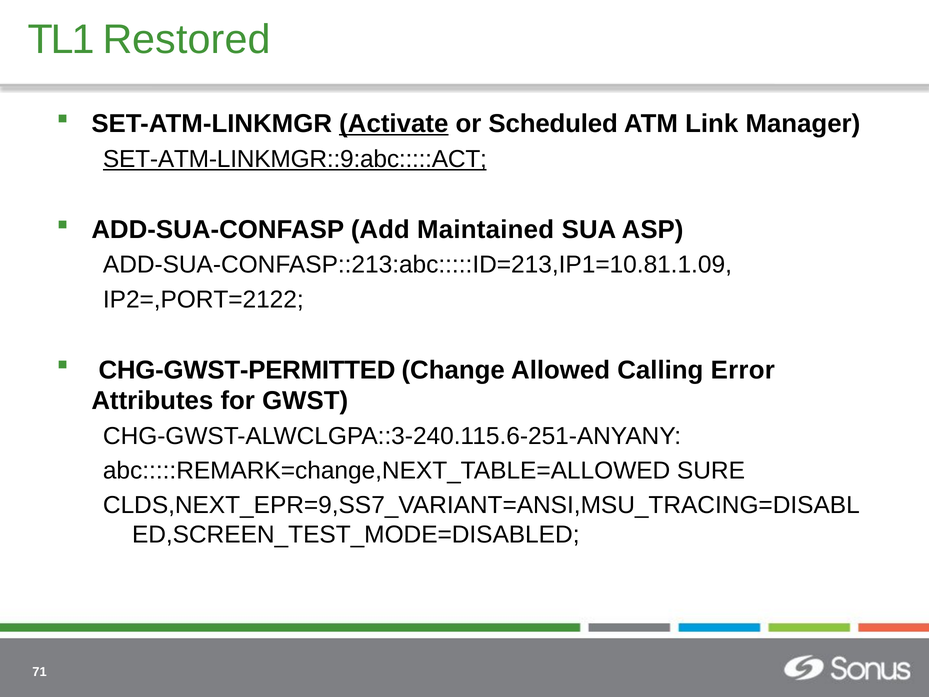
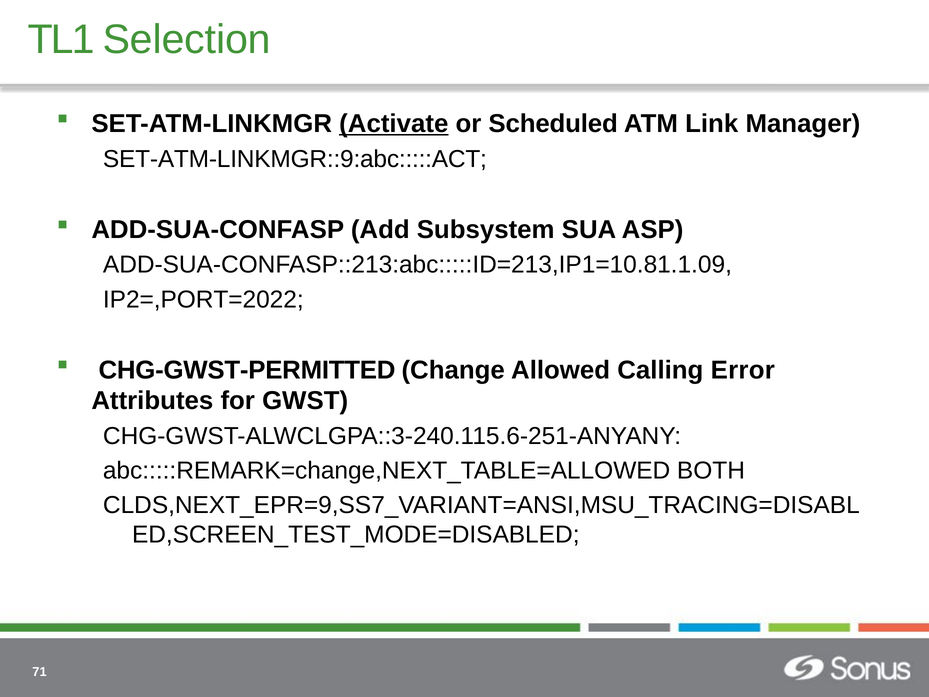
Restored: Restored -> Selection (187, 40)
SET-ATM-LINKMGR::9:abc:::::ACT underline: present -> none (295, 159)
Maintained: Maintained -> Subsystem (486, 230)
IP2=,PORT=2122: IP2=,PORT=2122 -> IP2=,PORT=2022 (203, 299)
SURE: SURE -> BOTH (711, 471)
